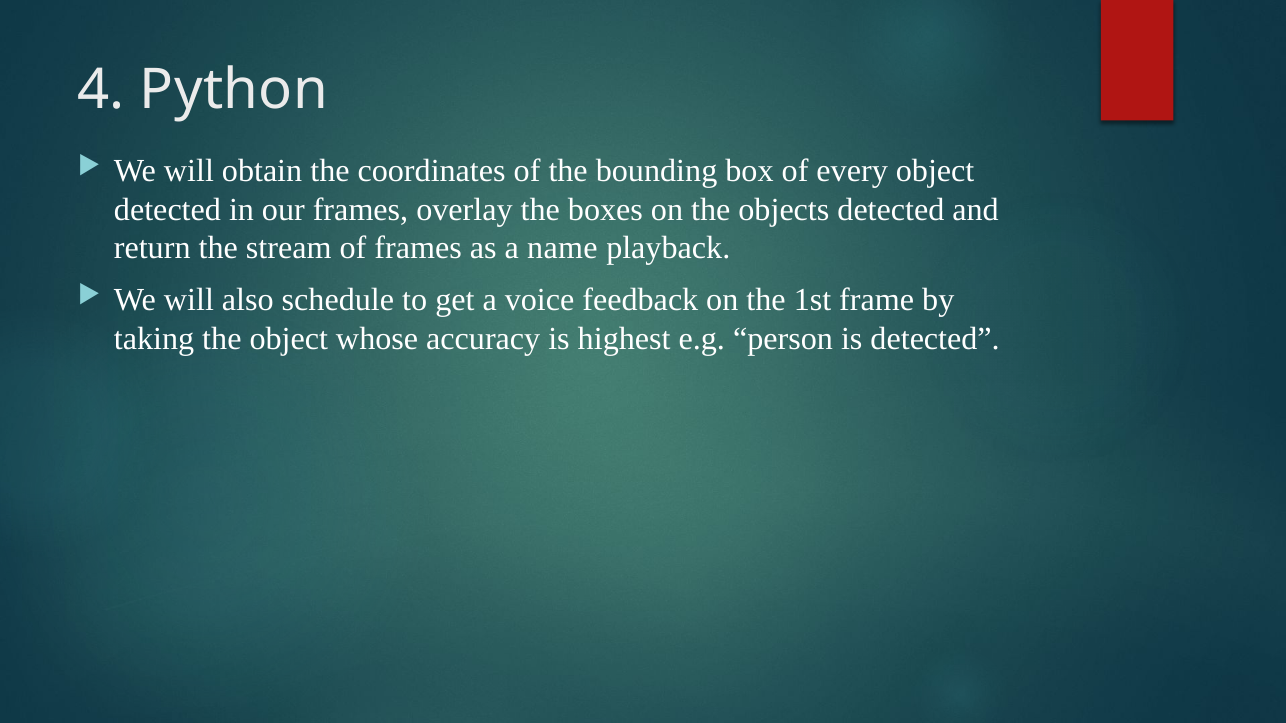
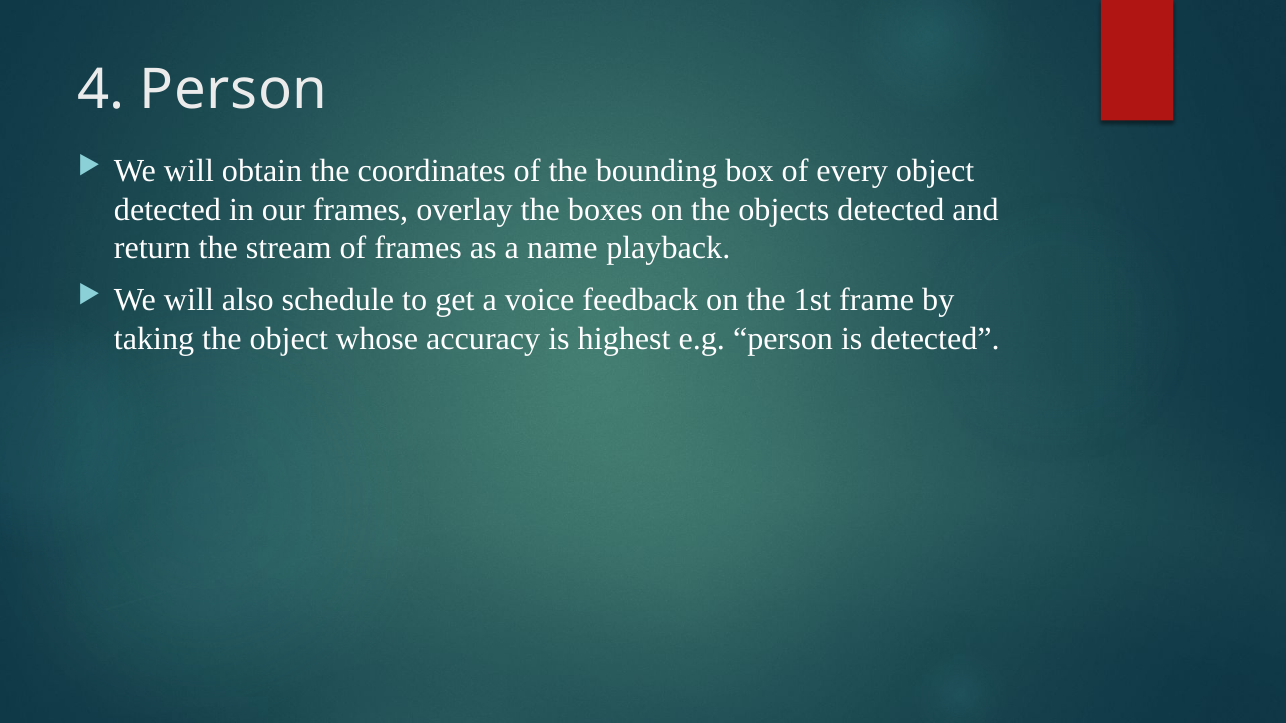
4 Python: Python -> Person (234, 90)
